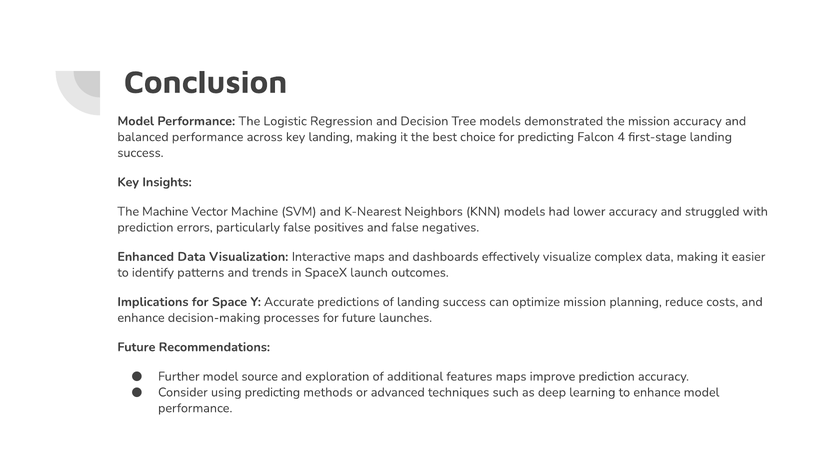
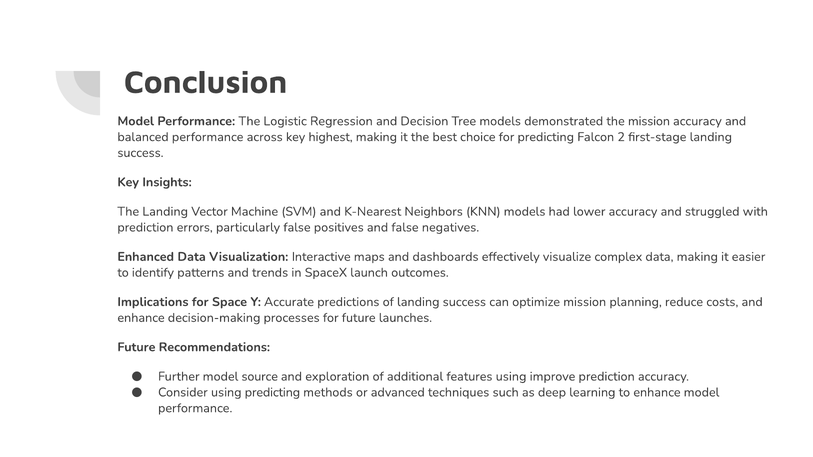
key landing: landing -> highest (331, 137)
4: 4 -> 2 (621, 137)
The Machine: Machine -> Landing (165, 212)
features maps: maps -> using (511, 377)
